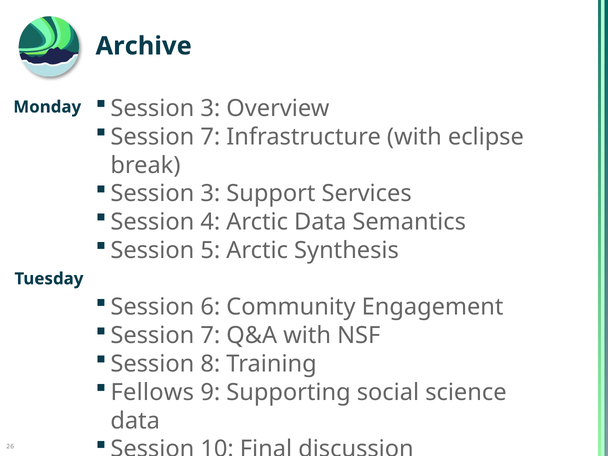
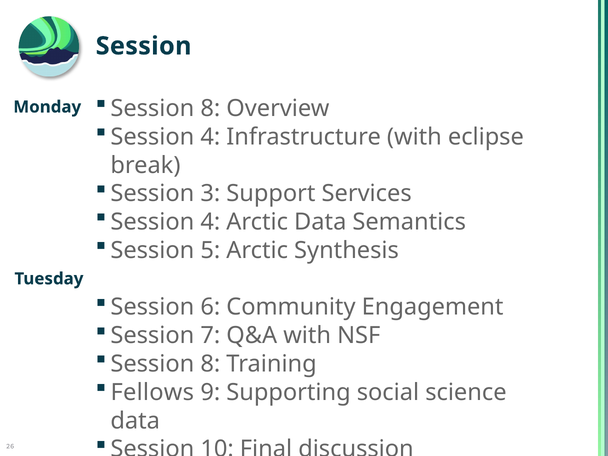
Archive: Archive -> Session (144, 46)
3: 3 -> 8 (210, 108)
7: 7 -> 4 (210, 137)
